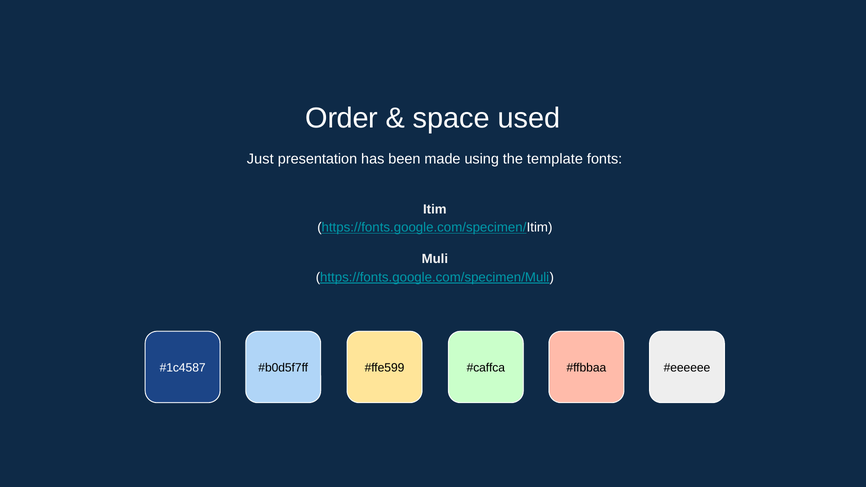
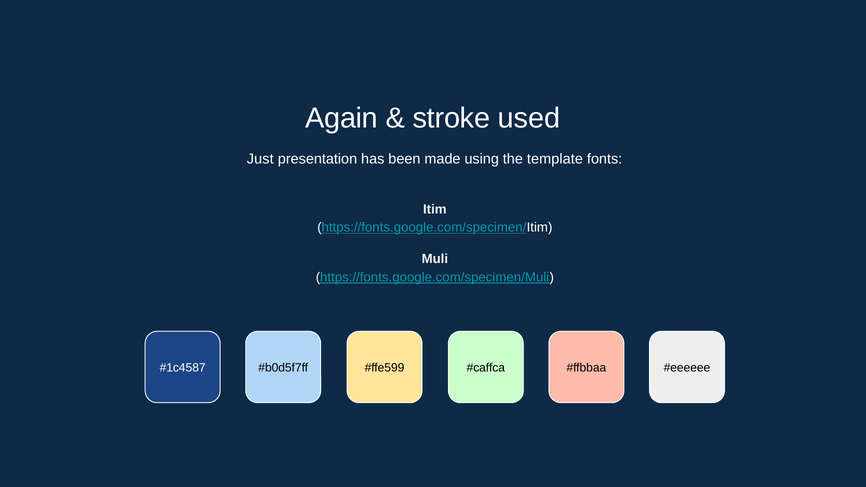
Order: Order -> Again (342, 118)
space: space -> stroke (451, 118)
